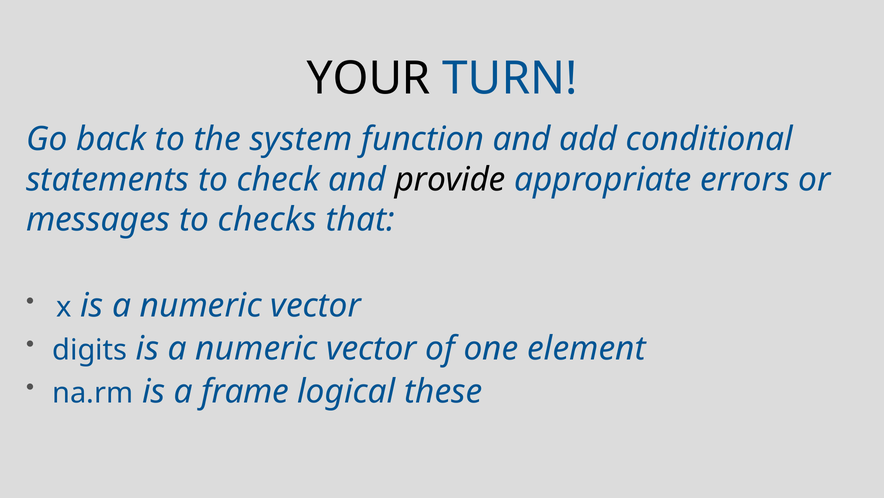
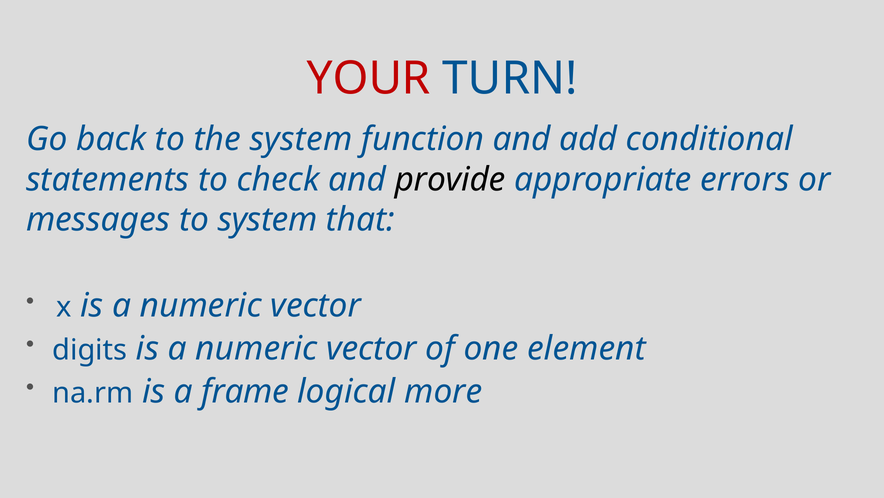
YOUR colour: black -> red (369, 78)
to checks: checks -> system (268, 219)
these: these -> more (443, 391)
